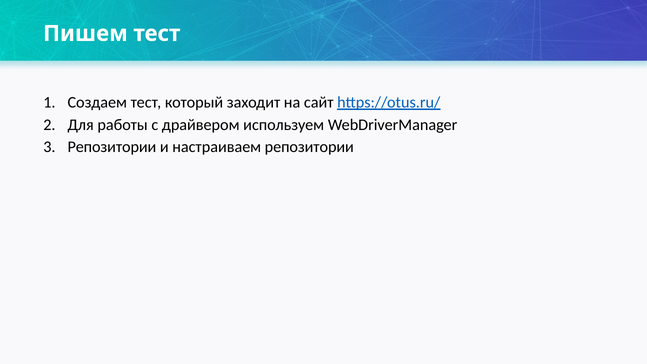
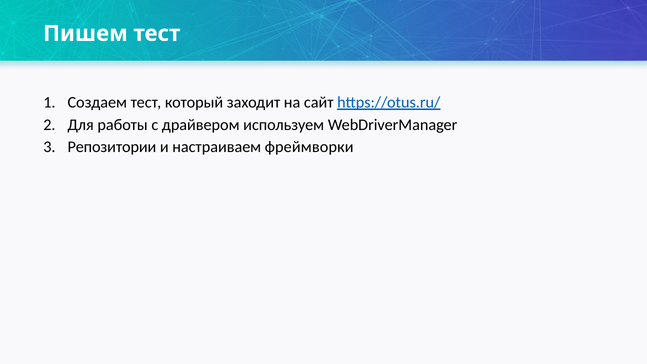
настраиваем репозитории: репозитории -> фреймворки (309, 147)
